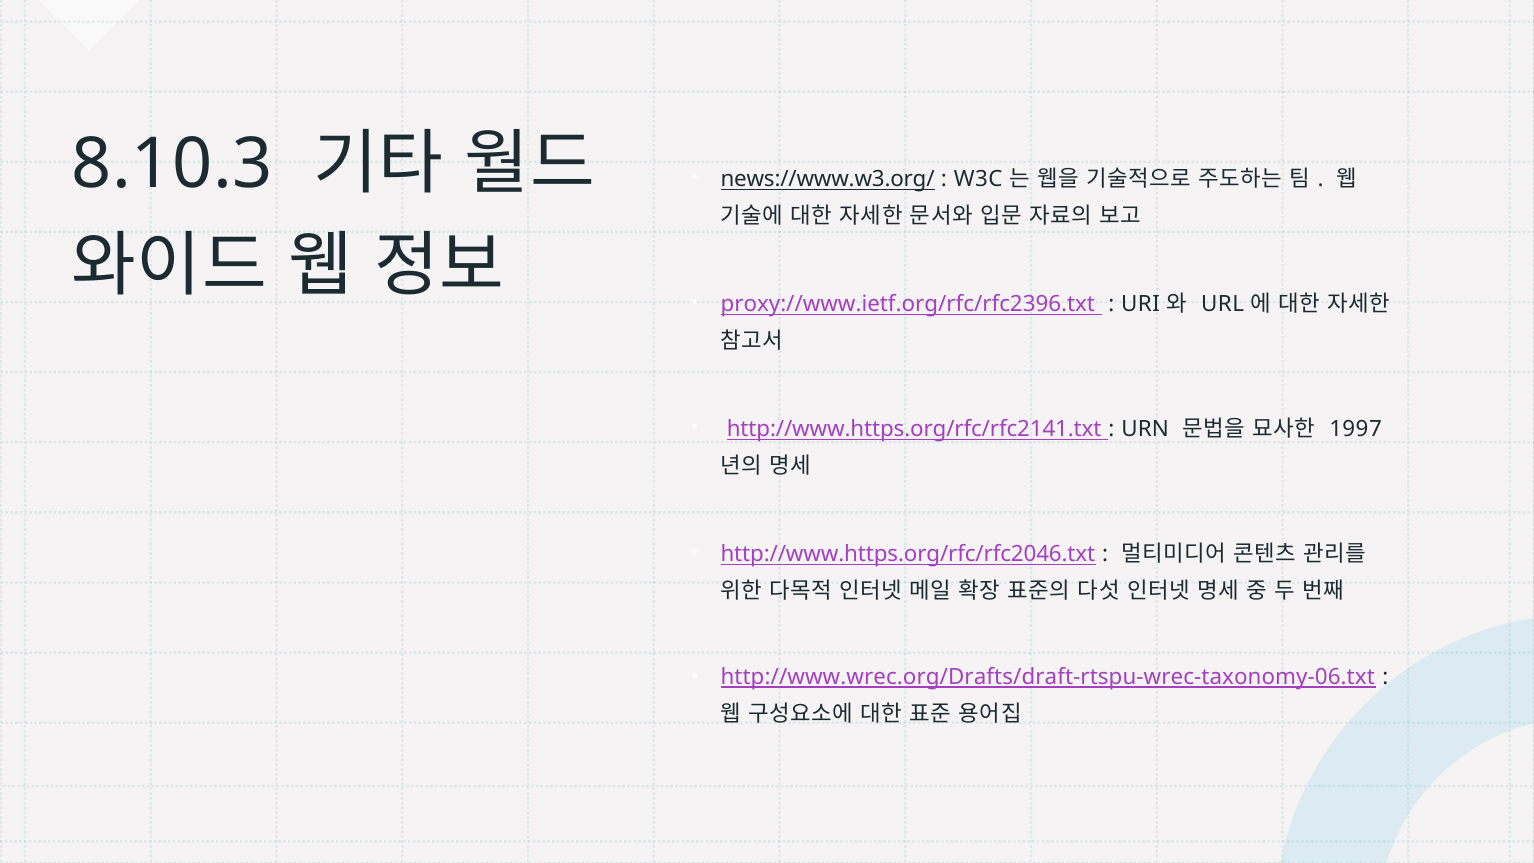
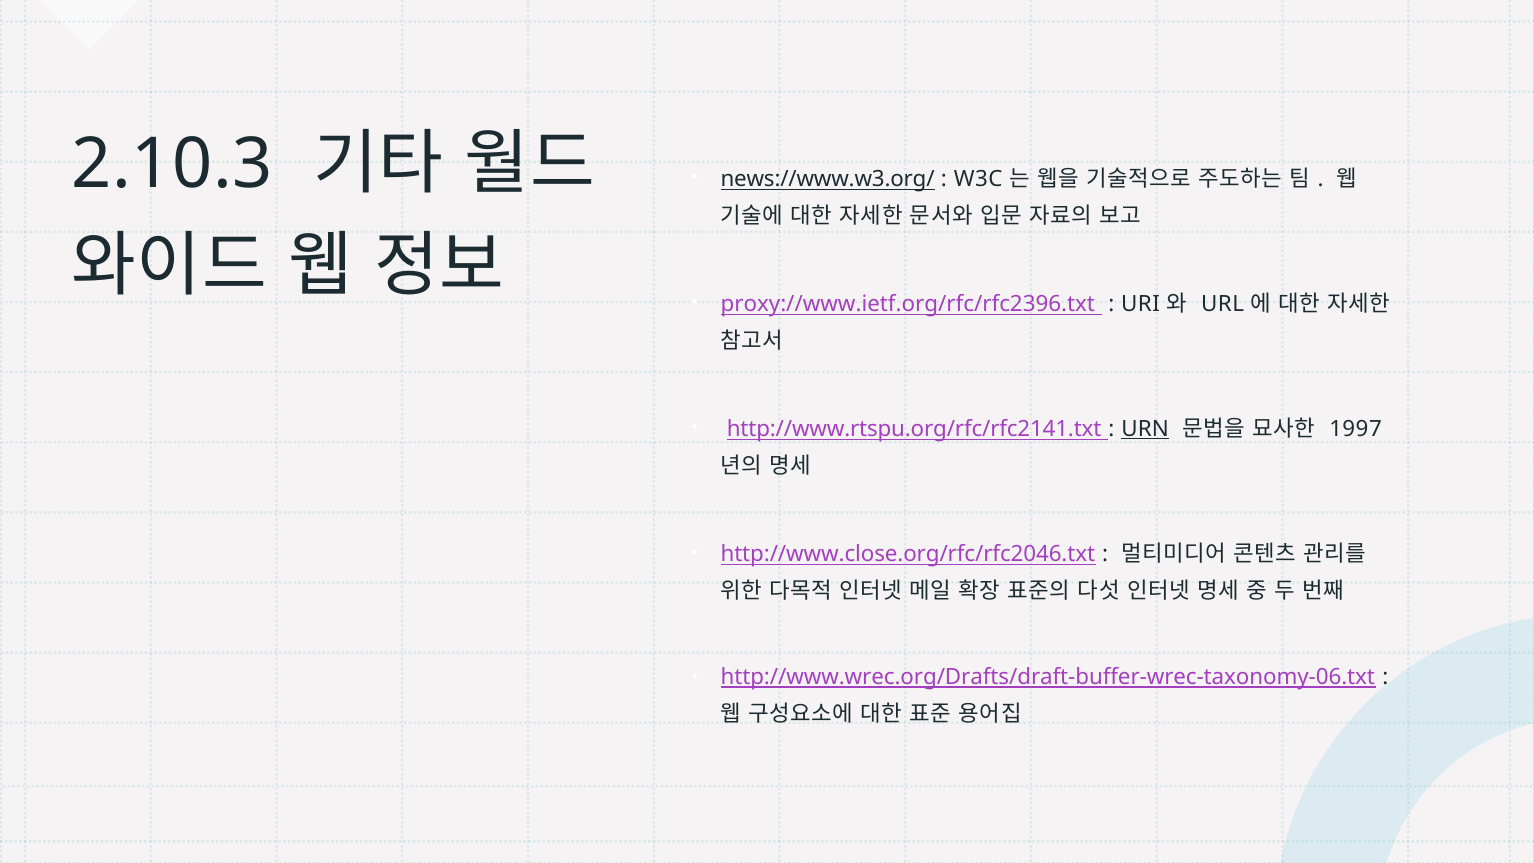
8.10.3: 8.10.3 -> 2.10.3 (172, 164)
http://www.https.org/rfc/rfc2141.txt: http://www.https.org/rfc/rfc2141.txt -> http://www.rtspu.org/rfc/rfc2141.txt (914, 429)
URN underline: none -> present (1145, 429)
http://www.https.org/rfc/rfc2046.txt: http://www.https.org/rfc/rfc2046.txt -> http://www.close.org/rfc/rfc2046.txt (908, 554)
http://www.wrec.org/Drafts/draft-rtspu-wrec-taxonomy-06.txt: http://www.wrec.org/Drafts/draft-rtspu-wrec-taxonomy-06.txt -> http://www.wrec.org/Drafts/draft-buffer-wrec-taxonomy-06.txt (1048, 677)
